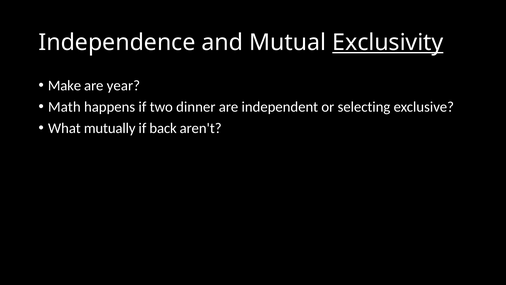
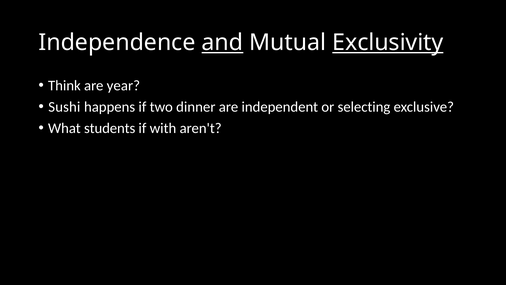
and underline: none -> present (222, 43)
Make: Make -> Think (64, 86)
Math: Math -> Sushi (64, 107)
mutually: mutually -> students (110, 128)
back: back -> with (163, 128)
